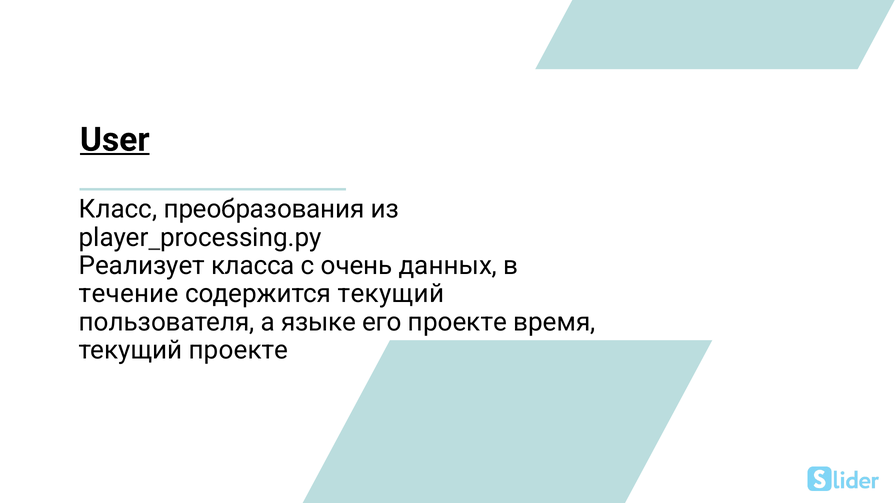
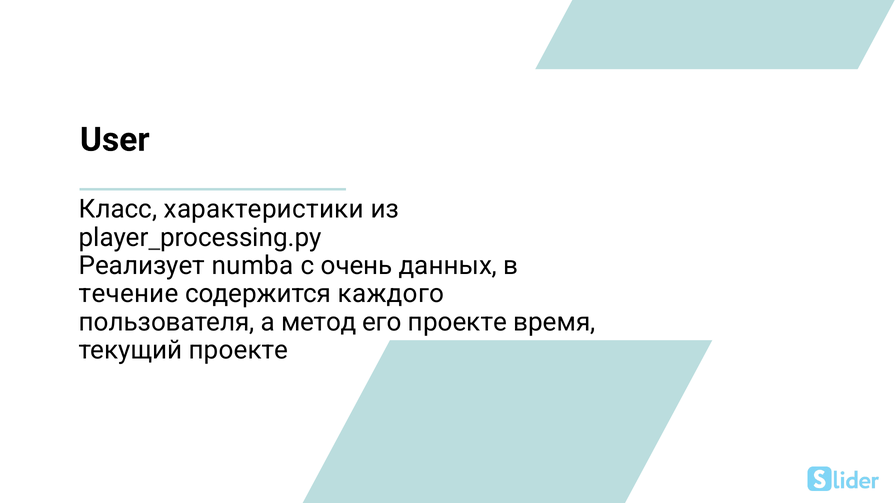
User underline: present -> none (115, 140)
преобразования: преобразования -> характеристики (264, 210)
класса: класса -> numba (253, 266)
содержится текущий: текущий -> каждого (391, 294)
языке: языке -> метод (319, 322)
